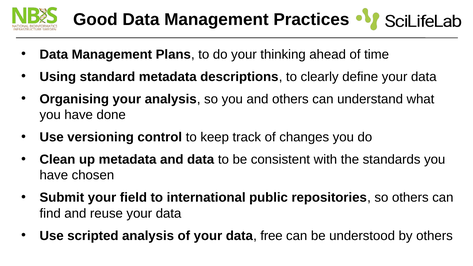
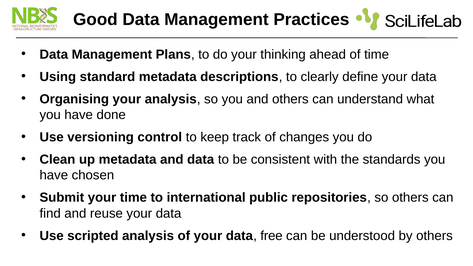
your field: field -> time (133, 198)
